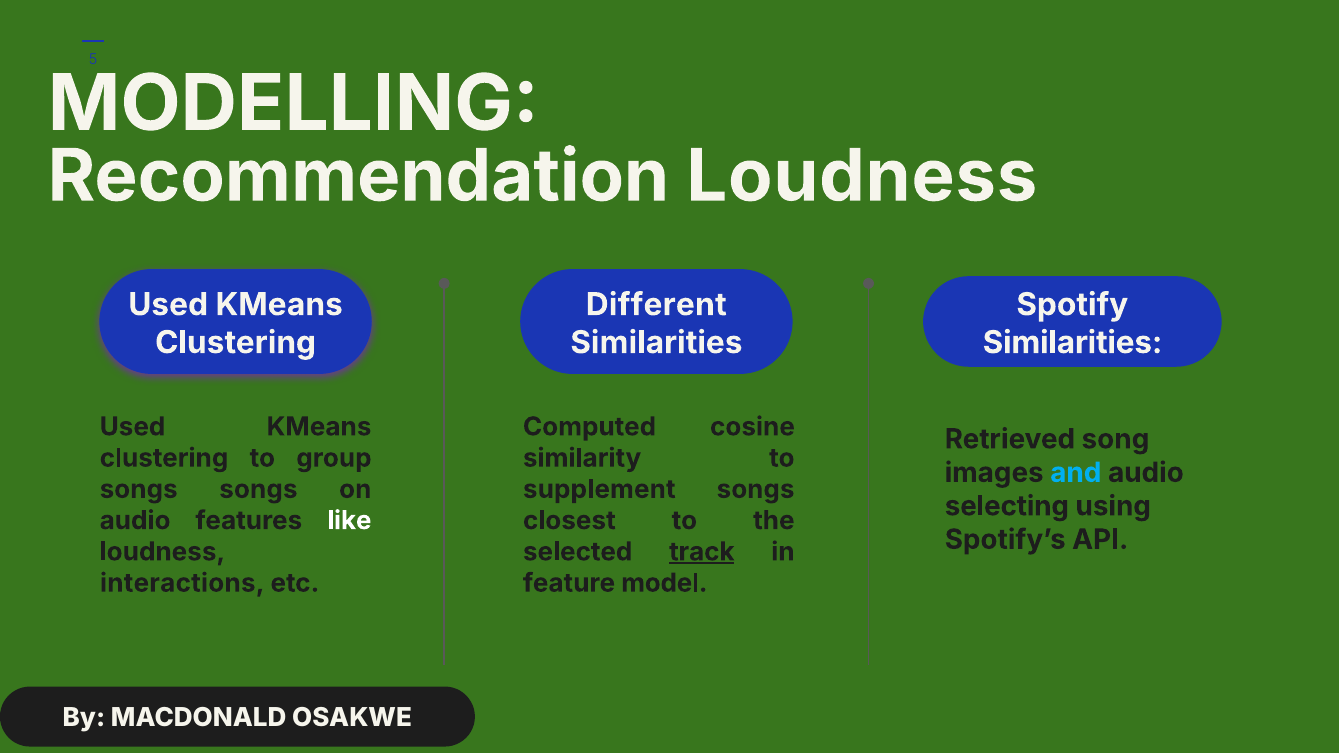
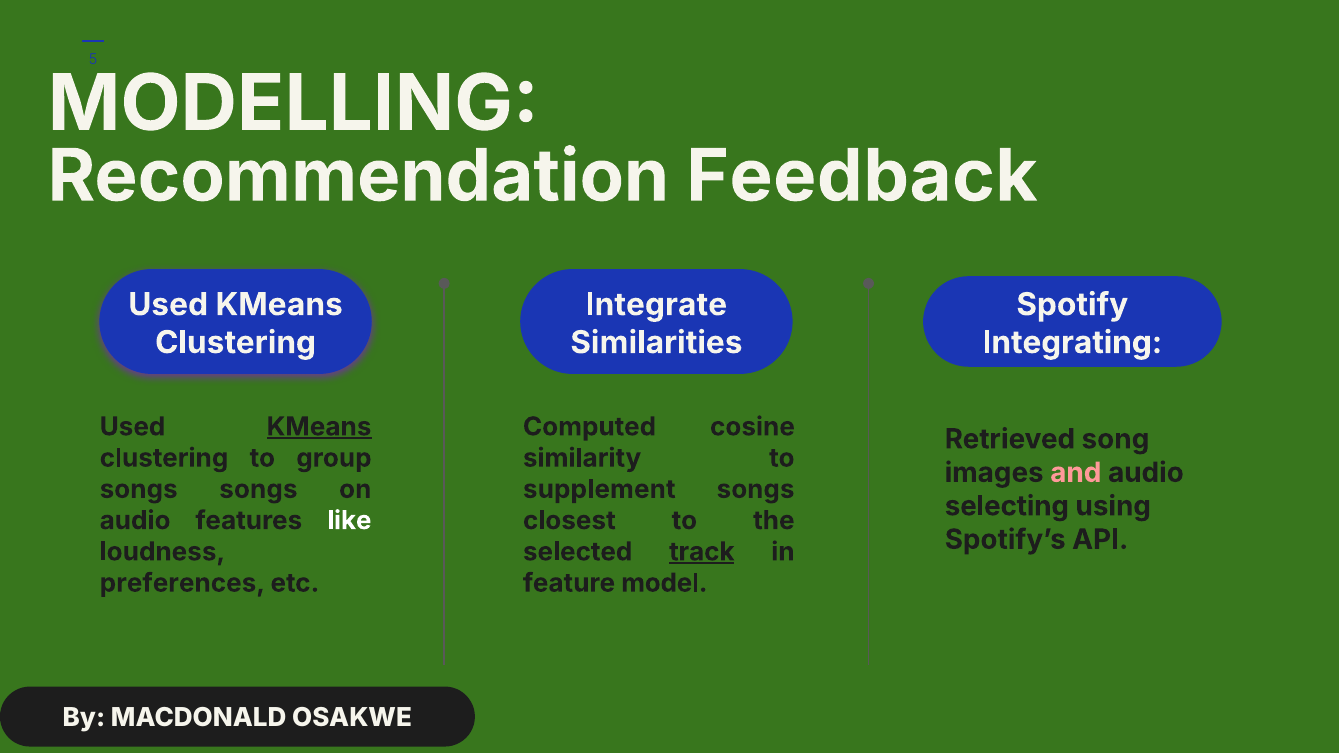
Recommendation Loudness: Loudness -> Feedback (862, 177)
Different: Different -> Integrate (656, 305)
Similarities: Similarities -> Integrating (1072, 343)
KMeans underline: none -> present (319, 427)
and colour: light blue -> pink (1076, 473)
interactions: interactions -> preferences (182, 583)
